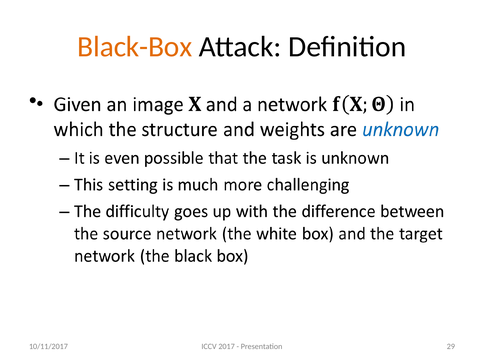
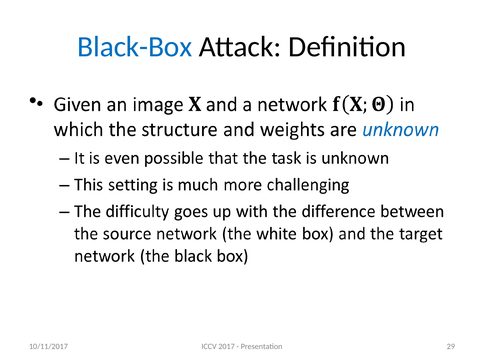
Black-Box colour: orange -> blue (135, 47)
